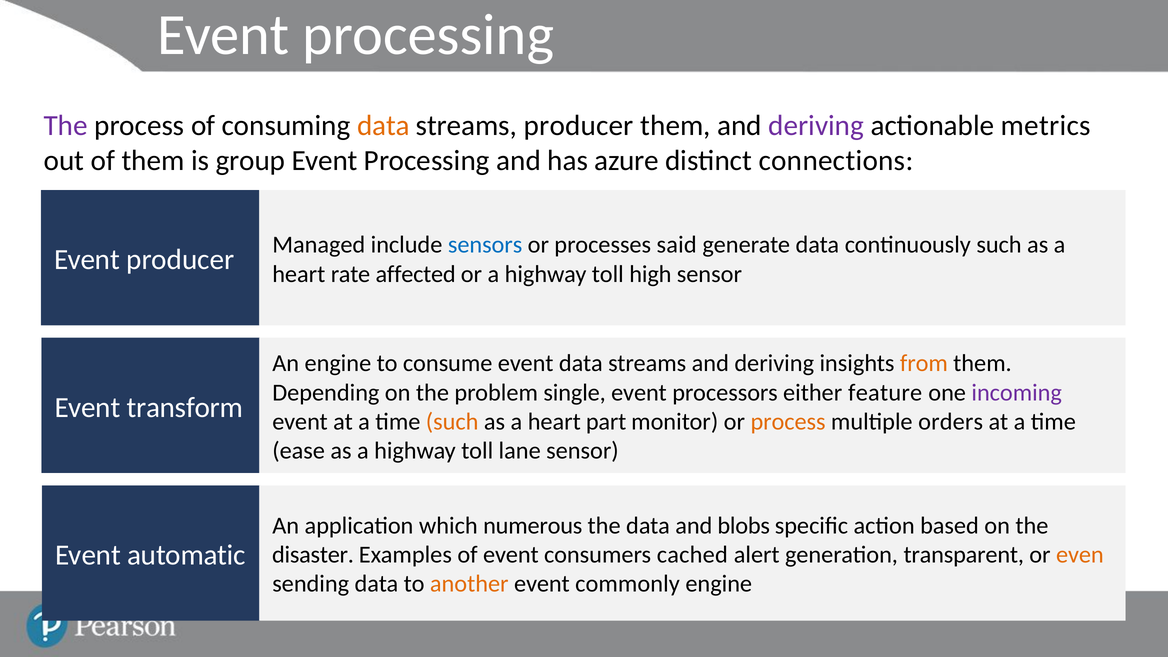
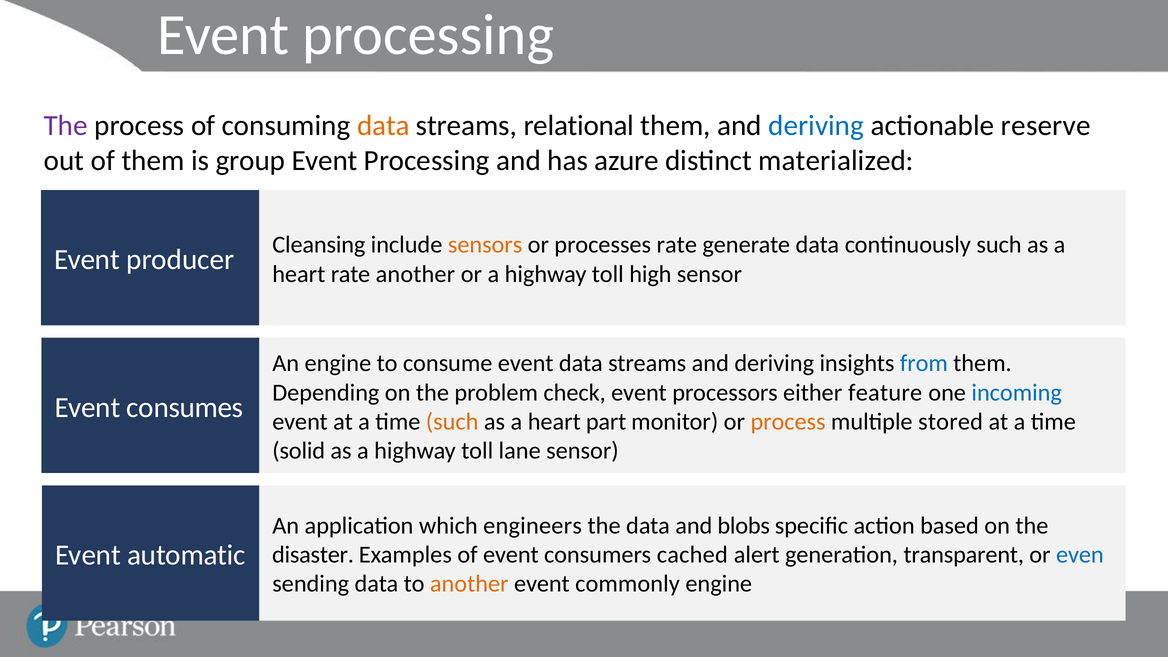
streams producer: producer -> relational (579, 126)
deriving colour: purple -> blue (816, 126)
metrics: metrics -> reserve (1046, 126)
connections: connections -> materialized (836, 161)
Managed: Managed -> Cleansing (319, 245)
sensors colour: blue -> orange (485, 245)
processes said: said -> rate (677, 245)
rate affected: affected -> another (415, 274)
from colour: orange -> blue (924, 363)
single: single -> check (575, 392)
incoming colour: purple -> blue (1017, 392)
transform: transform -> consumes (185, 407)
orders: orders -> stored (951, 422)
ease: ease -> solid (299, 451)
numerous: numerous -> engineers (533, 526)
even colour: orange -> blue (1080, 555)
